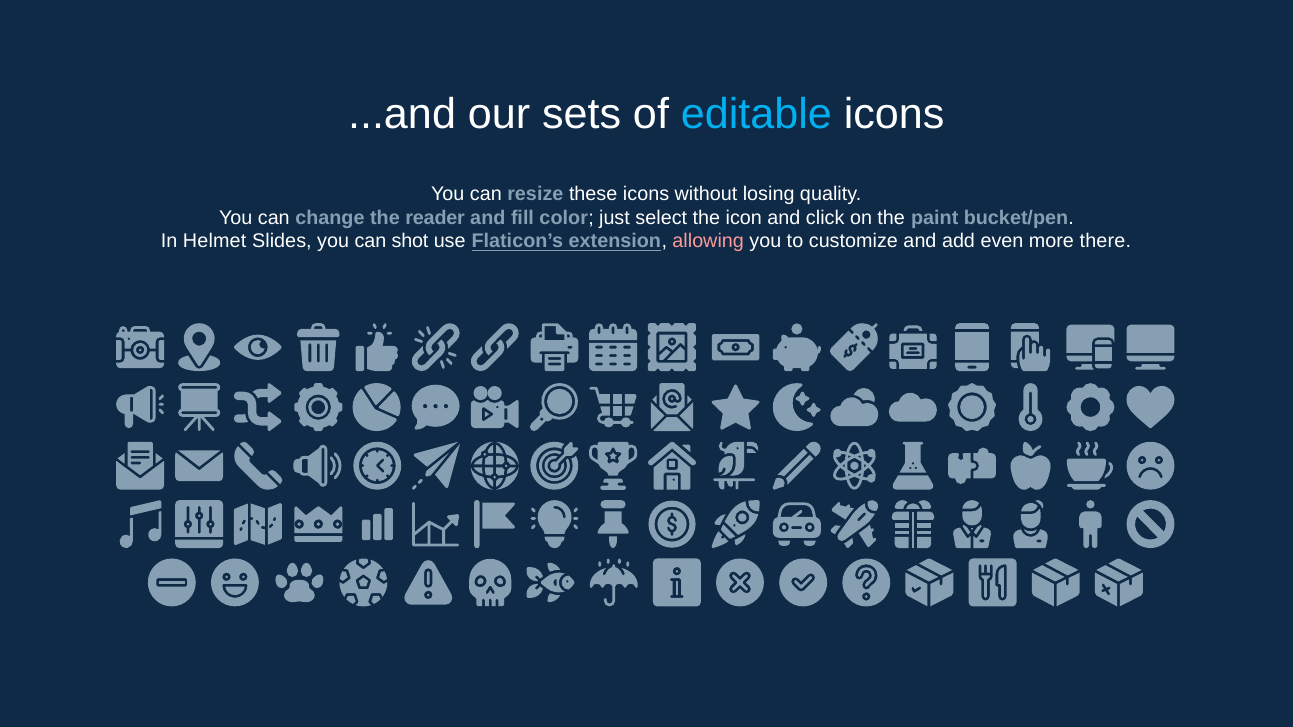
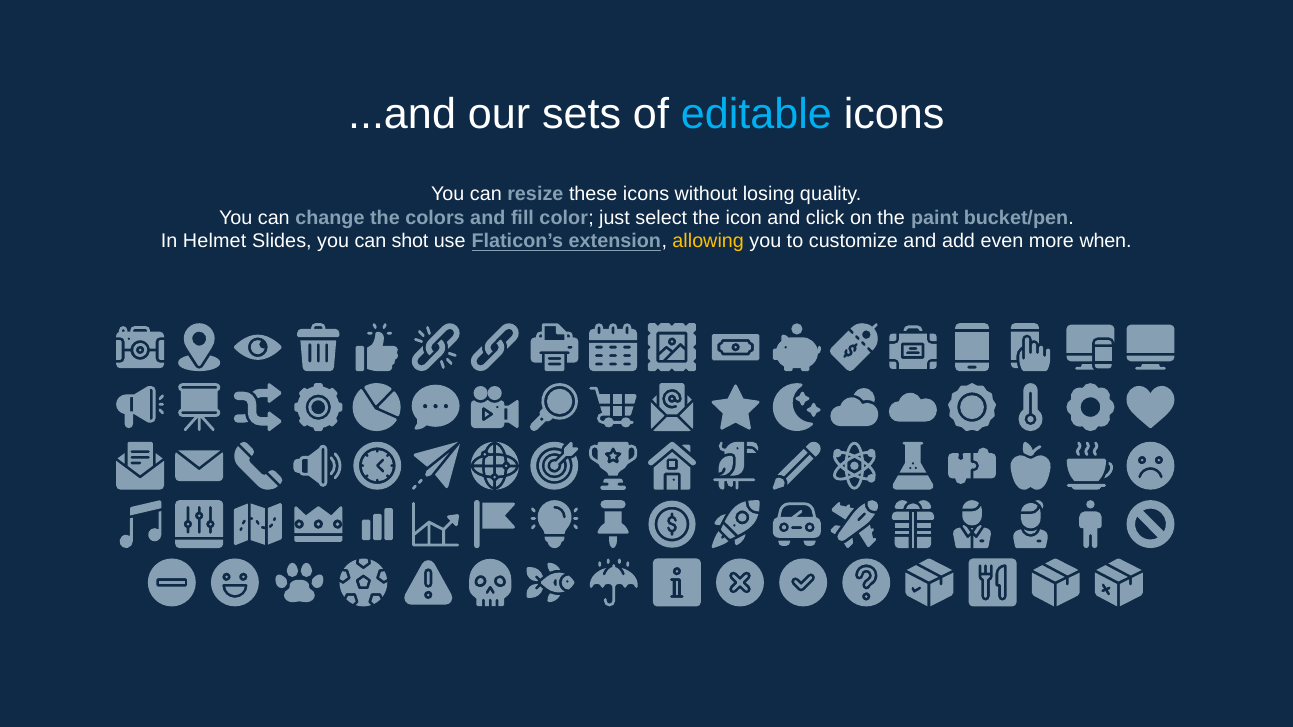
reader: reader -> colors (435, 218)
allowing colour: pink -> yellow (708, 242)
there: there -> when (1105, 242)
